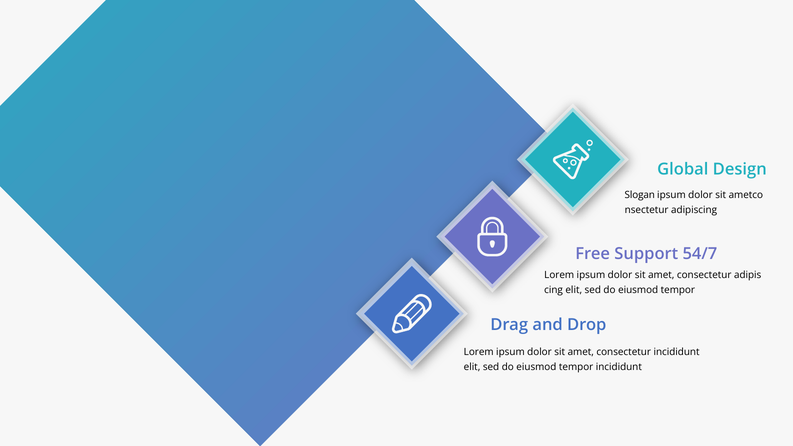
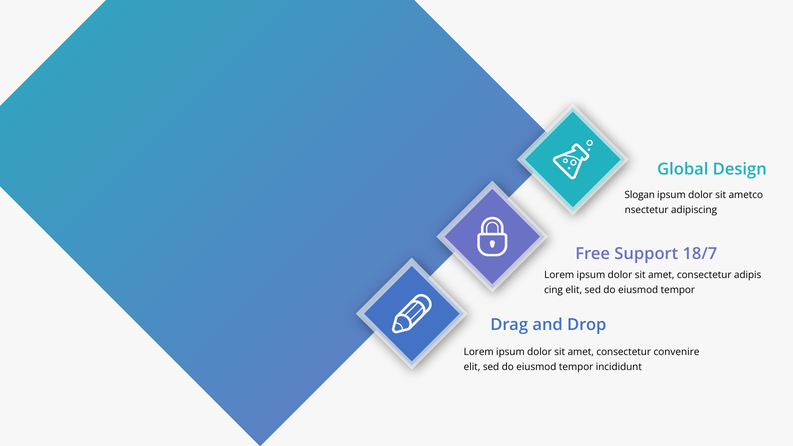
54/7: 54/7 -> 18/7 (700, 254)
consectetur incididunt: incididunt -> convenire (676, 352)
